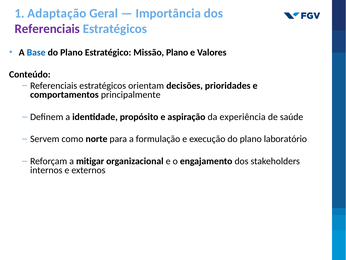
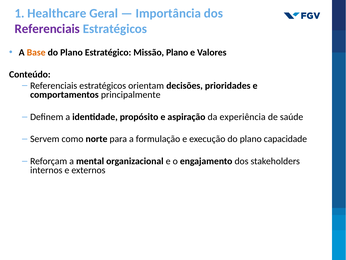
Adaptação: Adaptação -> Healthcare (57, 13)
Base colour: blue -> orange (36, 52)
laboratório: laboratório -> capacidade (285, 139)
mitigar: mitigar -> mental (90, 161)
